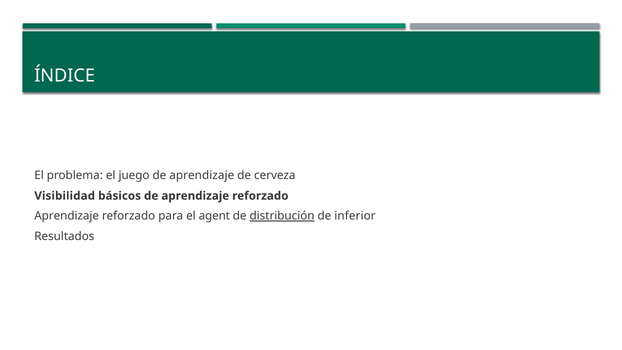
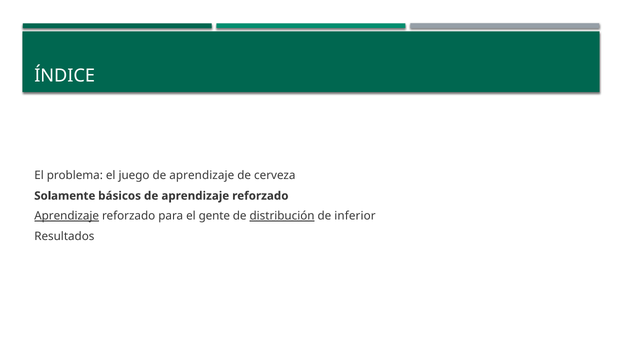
Visibilidad: Visibilidad -> Solamente (65, 196)
Aprendizaje underline: none -> present (67, 216)
agent: agent -> gente (214, 216)
